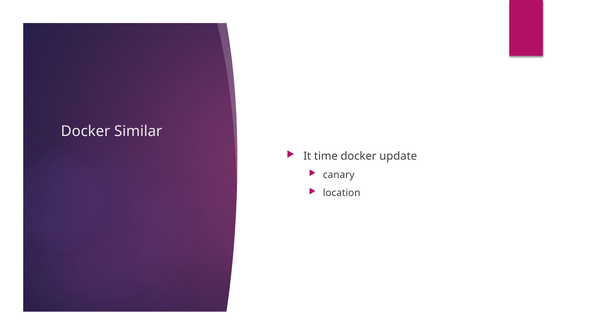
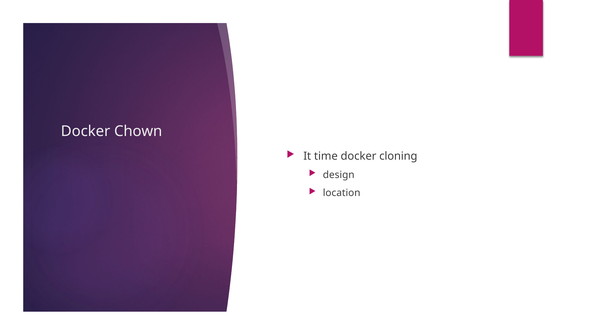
Similar: Similar -> Chown (138, 131)
update: update -> cloning (398, 156)
canary: canary -> design (339, 175)
